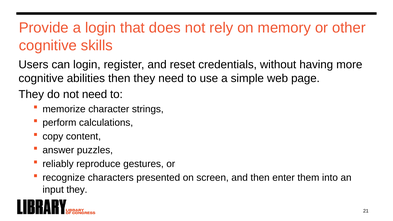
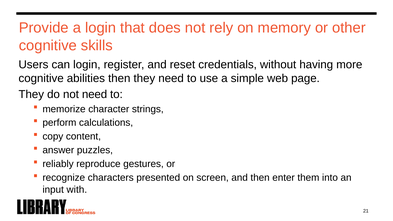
input they: they -> with (77, 190)
